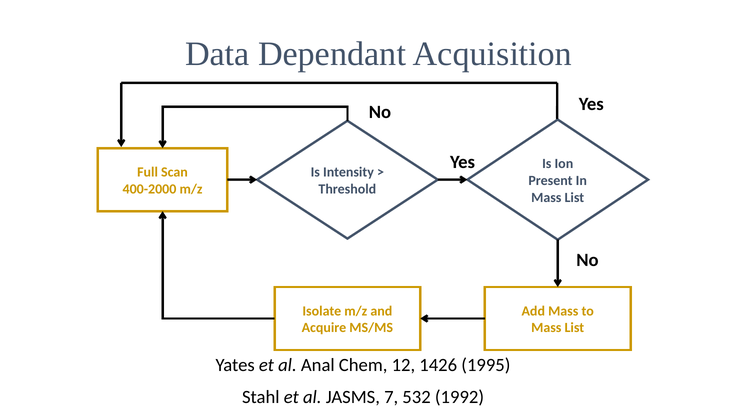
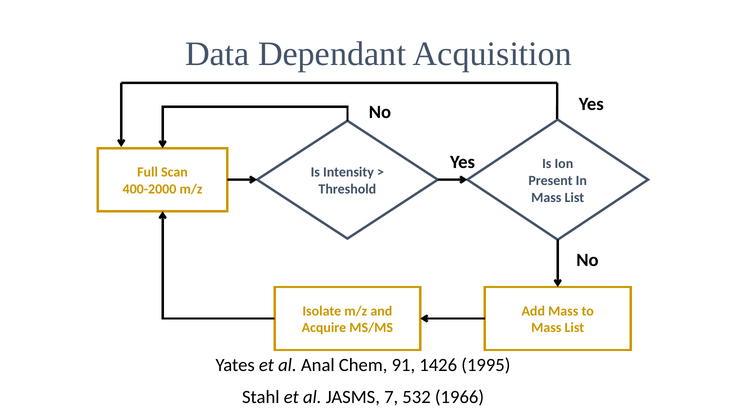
12: 12 -> 91 (403, 365)
1992: 1992 -> 1966 (459, 397)
